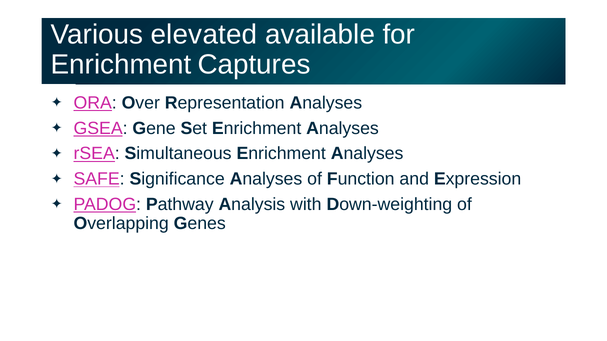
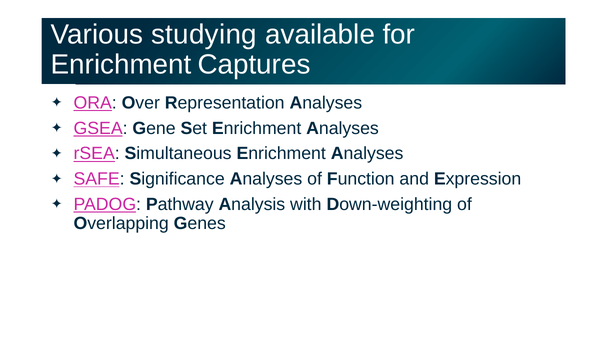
elevated: elevated -> studying (204, 35)
